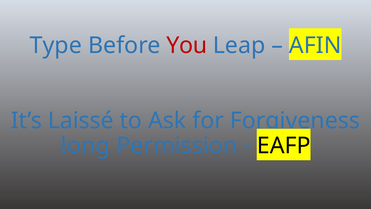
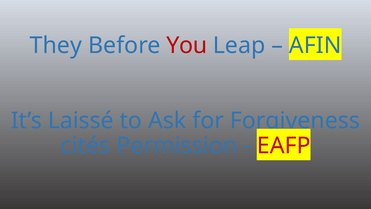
Type: Type -> They (56, 45)
long: long -> cités (85, 146)
EAFP colour: black -> red (284, 146)
